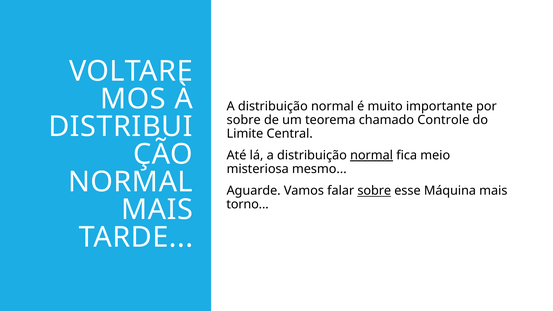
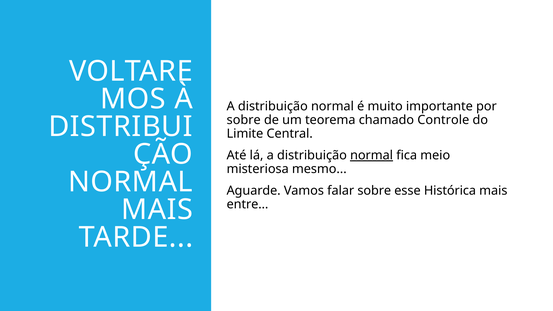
sobre underline: present -> none (374, 191)
Máquina: Máquina -> Histórica (450, 191)
torno: torno -> entre (248, 204)
